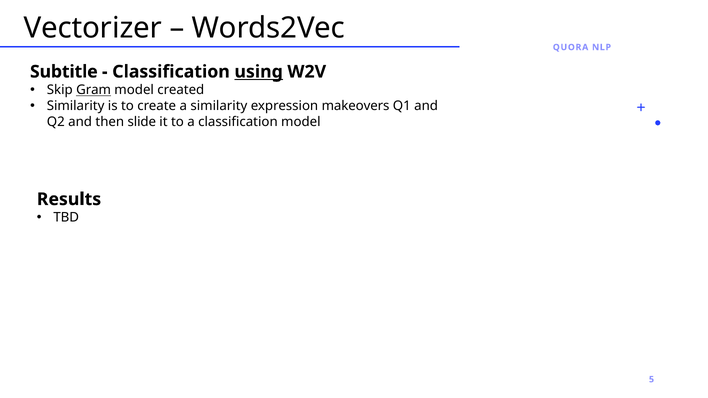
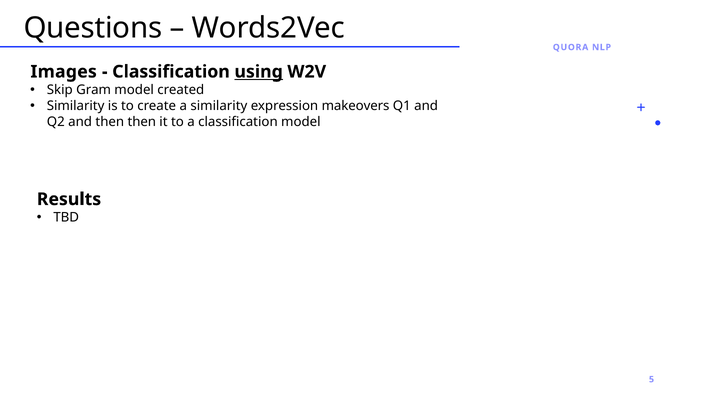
Vectorizer: Vectorizer -> Questions (93, 28)
Subtitle: Subtitle -> Images (64, 72)
Gram underline: present -> none (94, 90)
then slide: slide -> then (142, 122)
